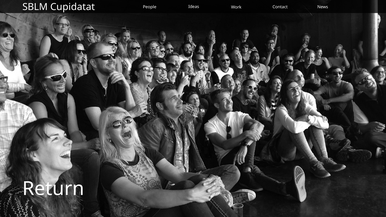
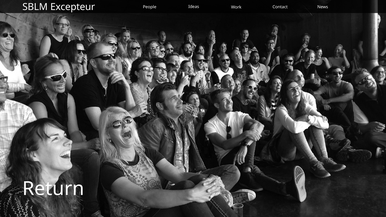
Cupidatat: Cupidatat -> Excepteur (73, 7)
